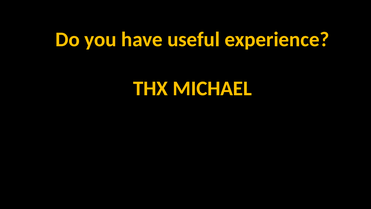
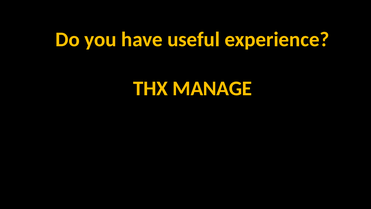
MICHAEL: MICHAEL -> MANAGE (212, 88)
